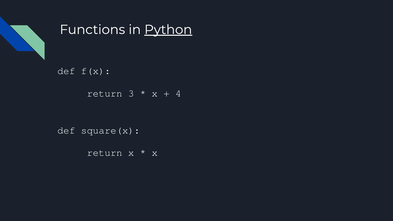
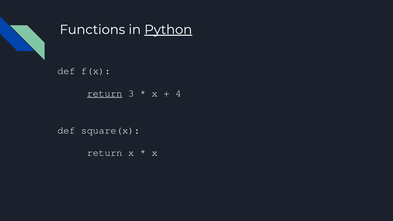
return underline: none -> present (105, 93)
